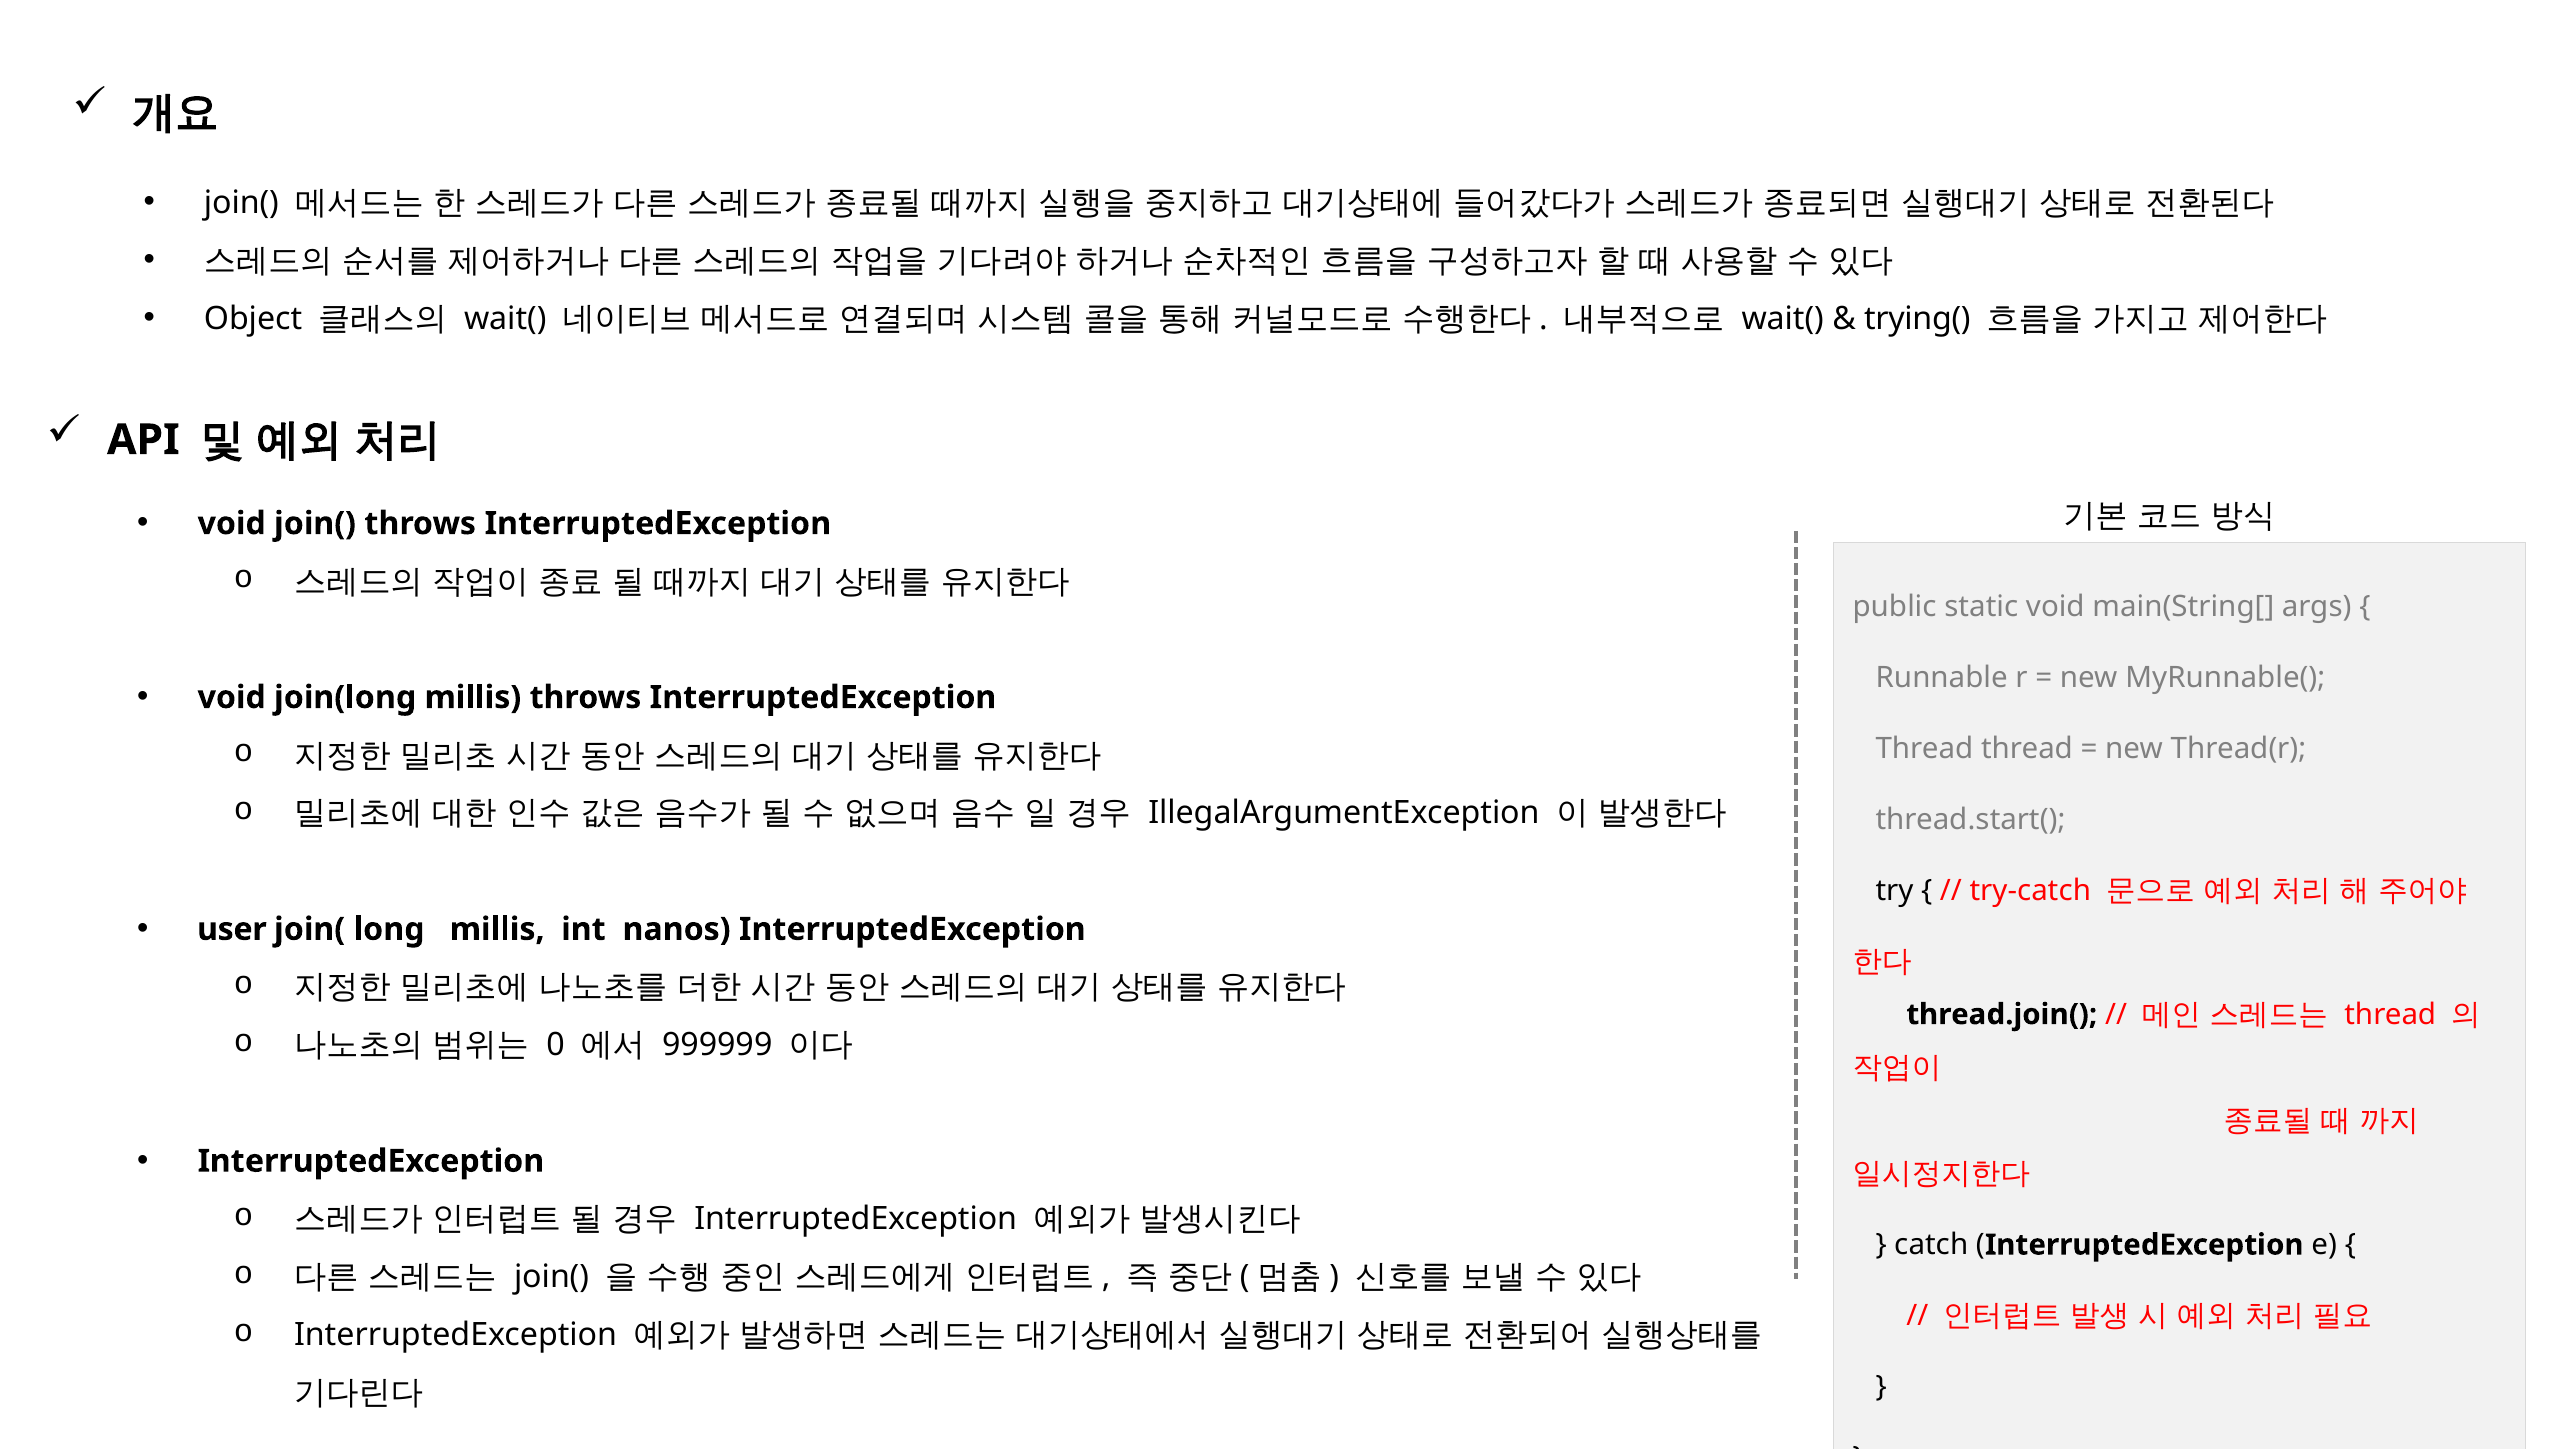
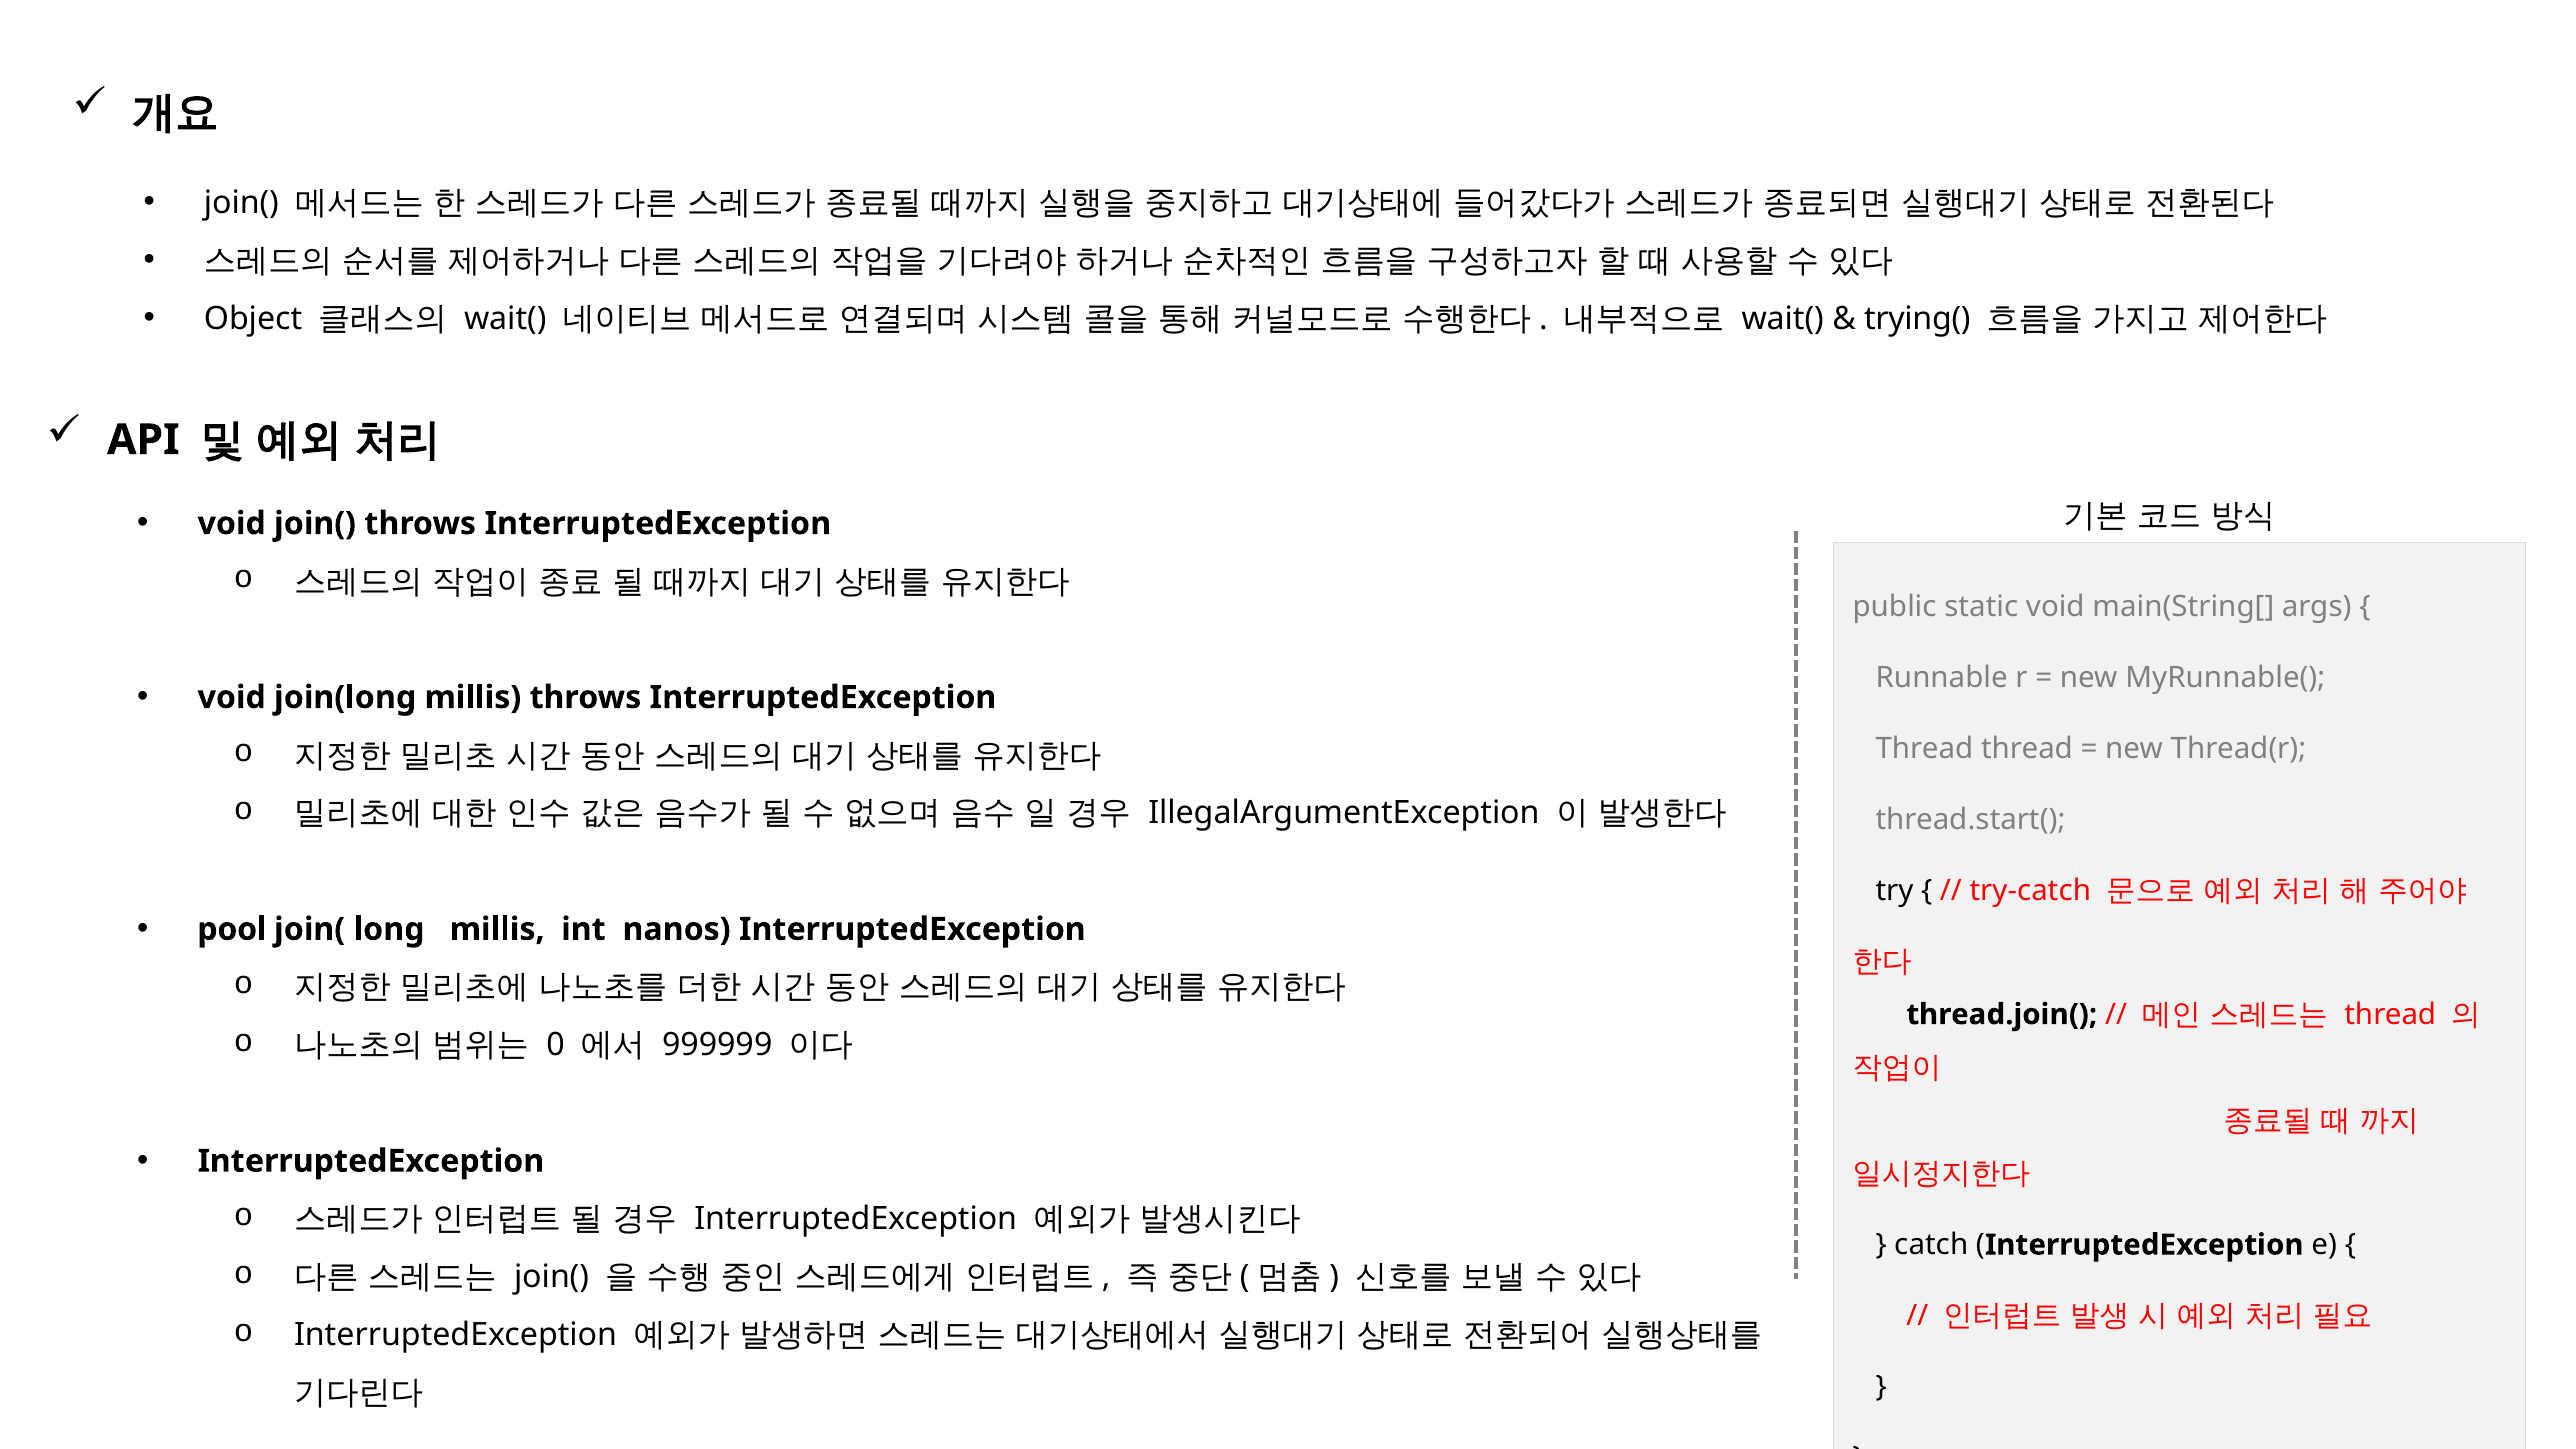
user: user -> pool (232, 929)
